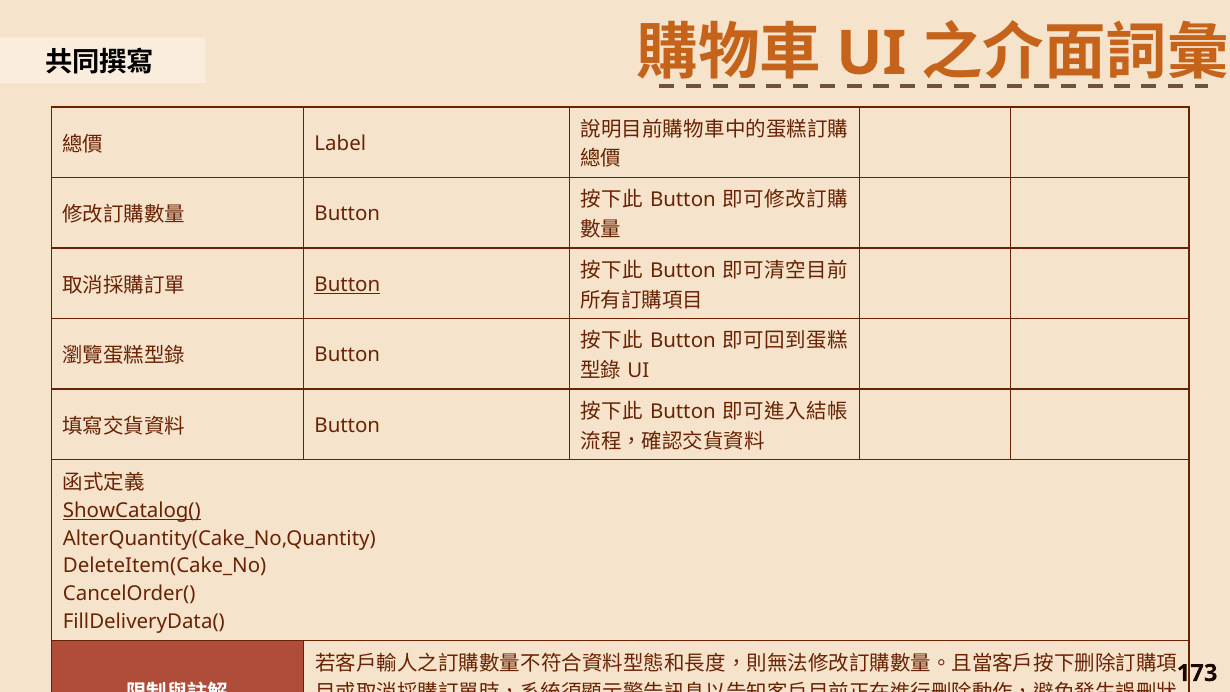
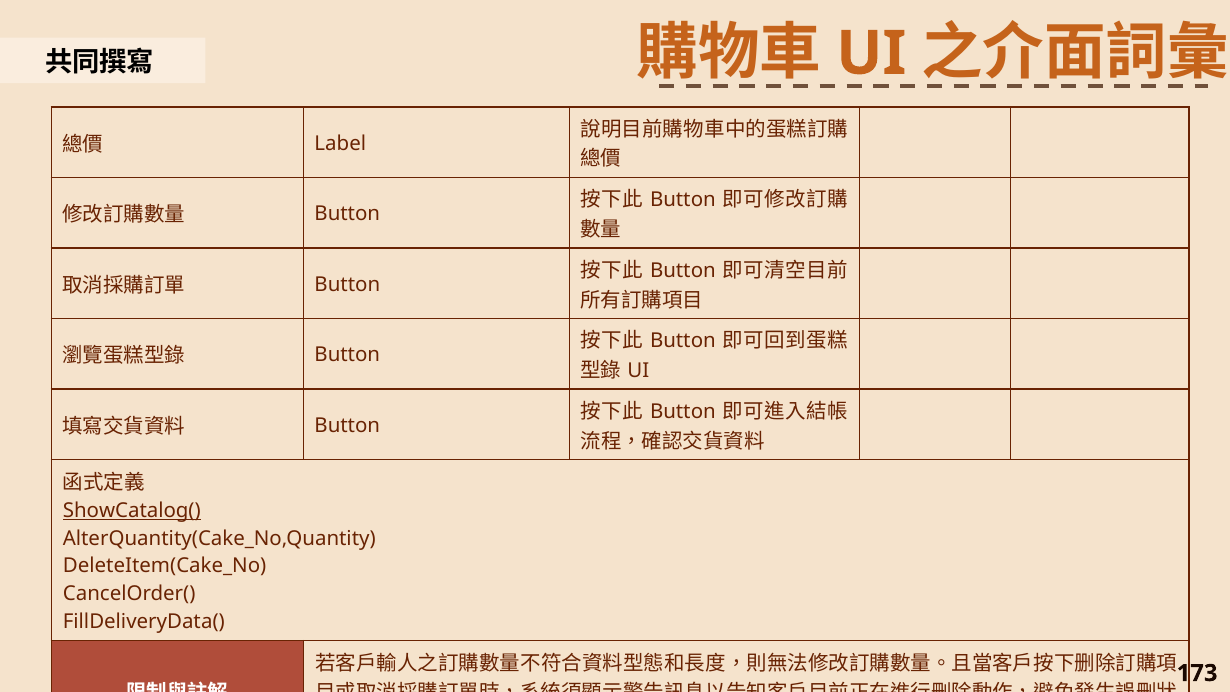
Button underline: present -> none (347, 284)
